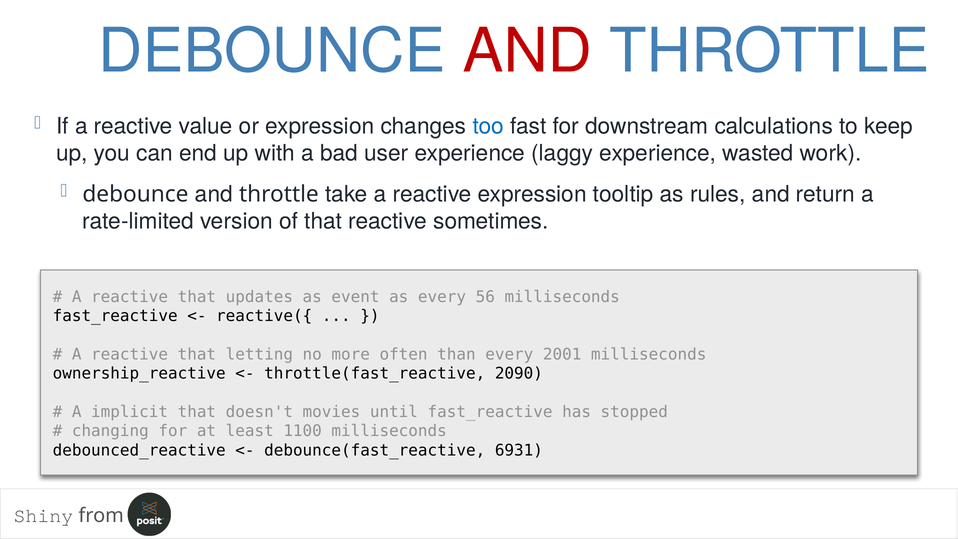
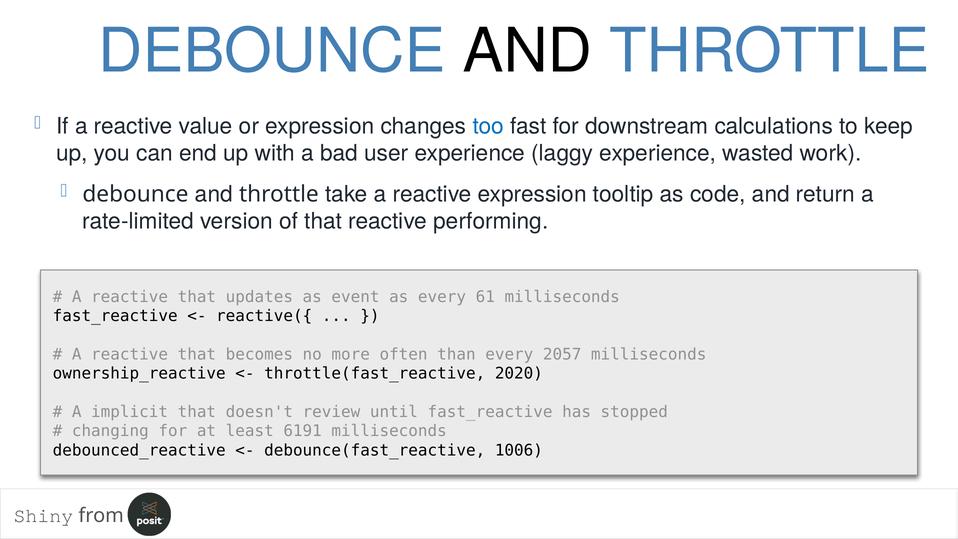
AND colour: red -> black (527, 52)
rules: rules -> code (718, 194)
sometimes: sometimes -> performing (491, 221)
56: 56 -> 61 (485, 297)
letting: letting -> becomes (259, 354)
2001: 2001 -> 2057 (562, 354)
2090: 2090 -> 2020 (519, 374)
movies: movies -> review (331, 412)
1100: 1100 -> 6191 (303, 431)
6931: 6931 -> 1006 (519, 450)
